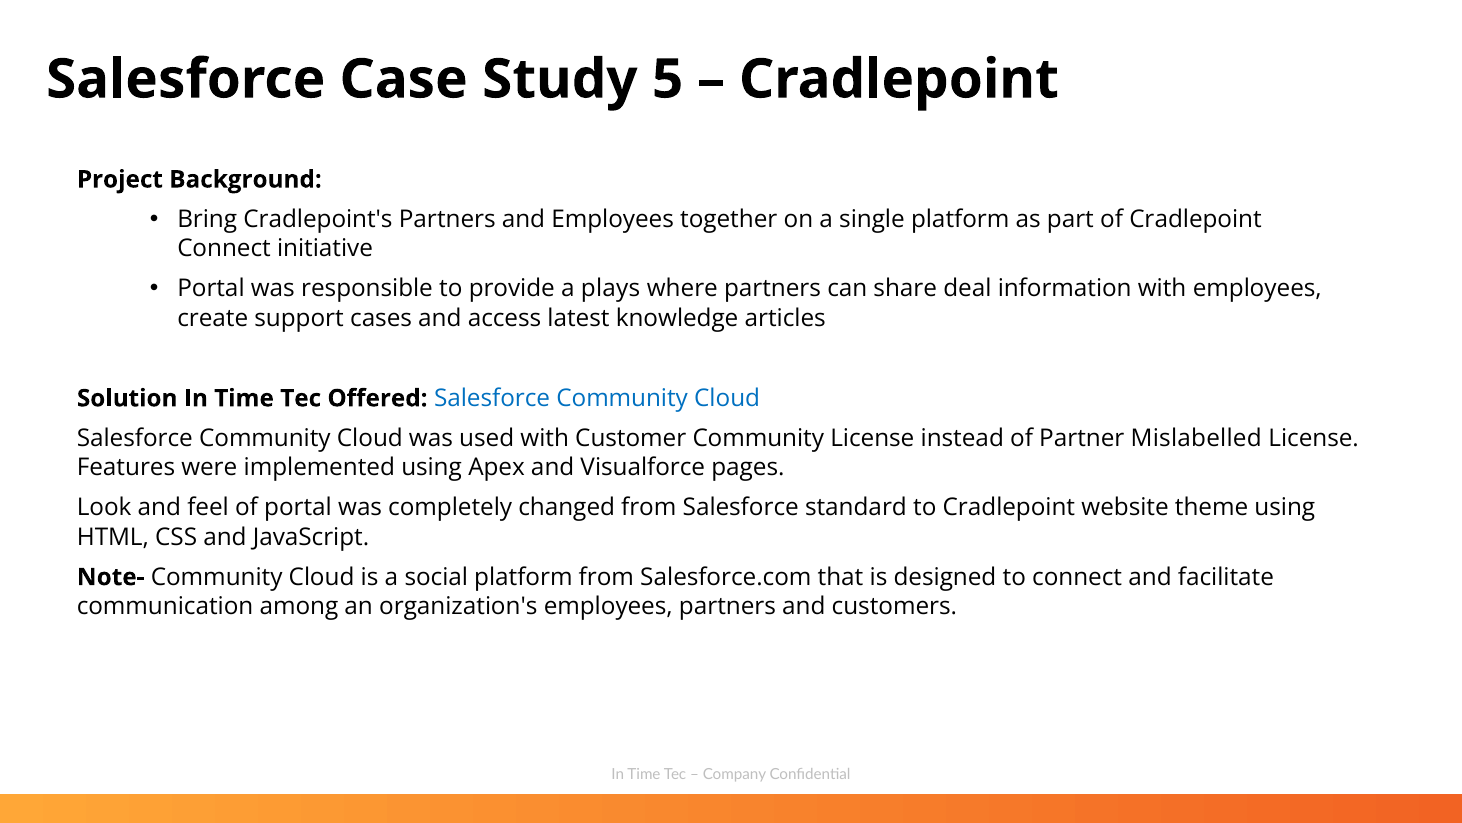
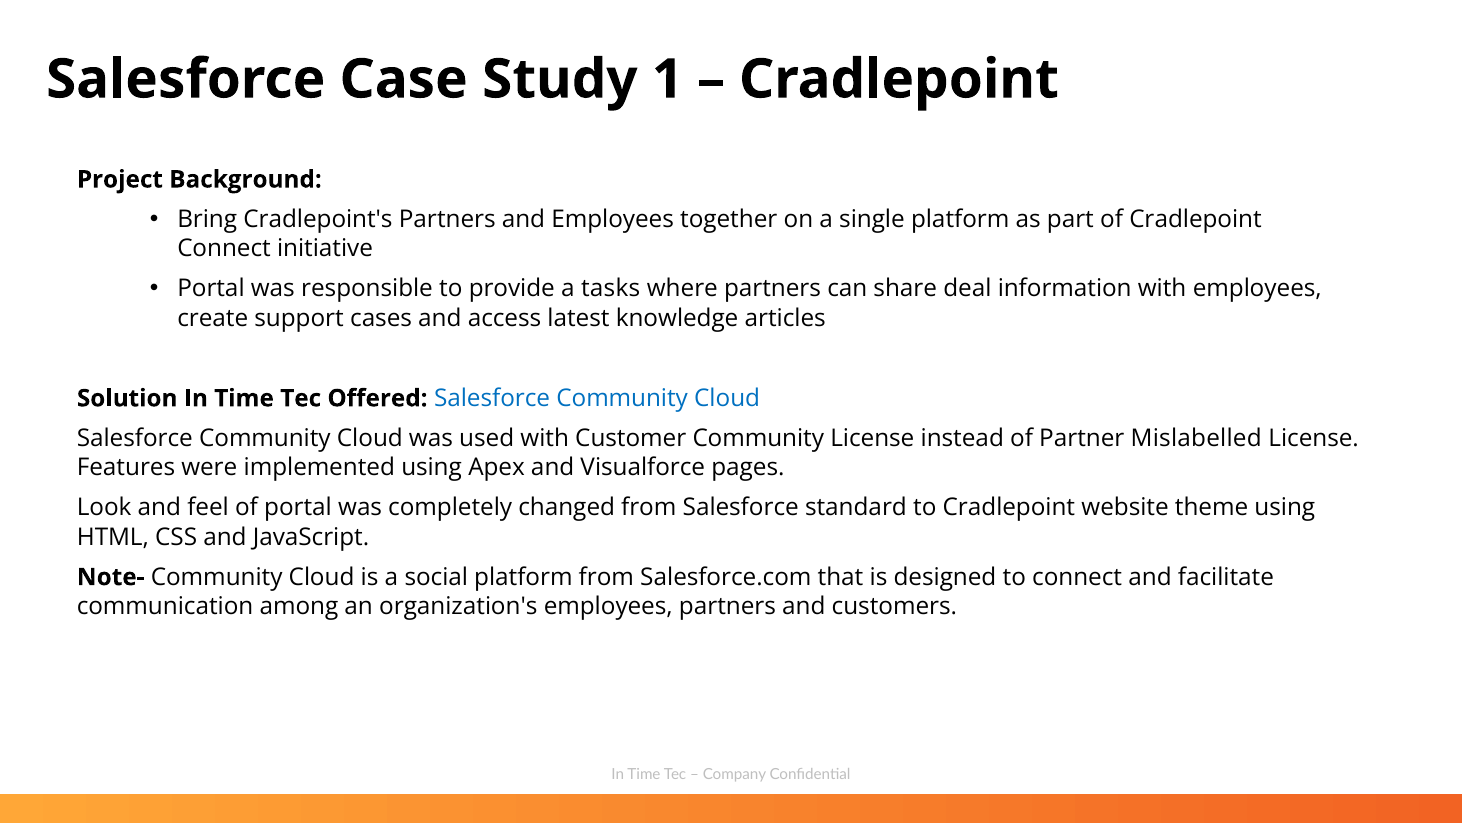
5: 5 -> 1 (668, 79)
plays: plays -> tasks (611, 289)
